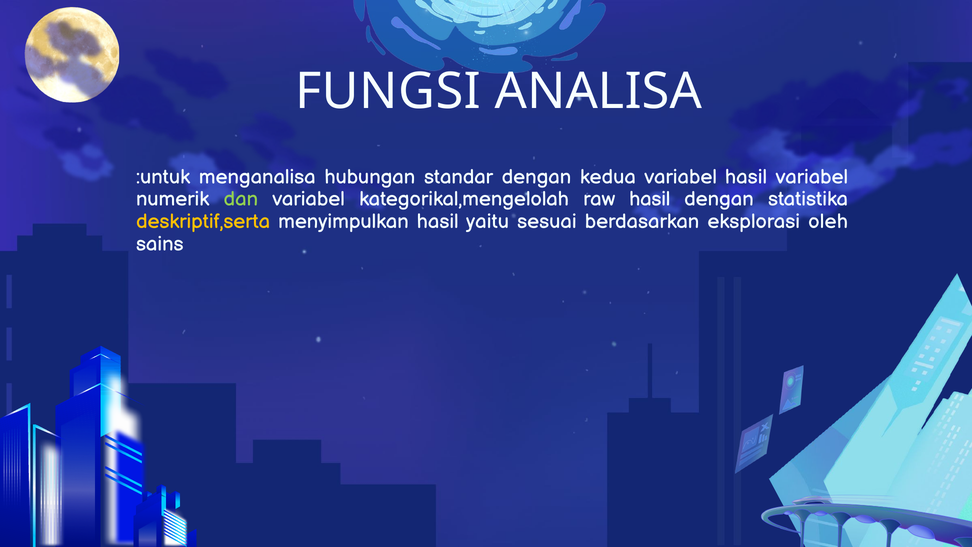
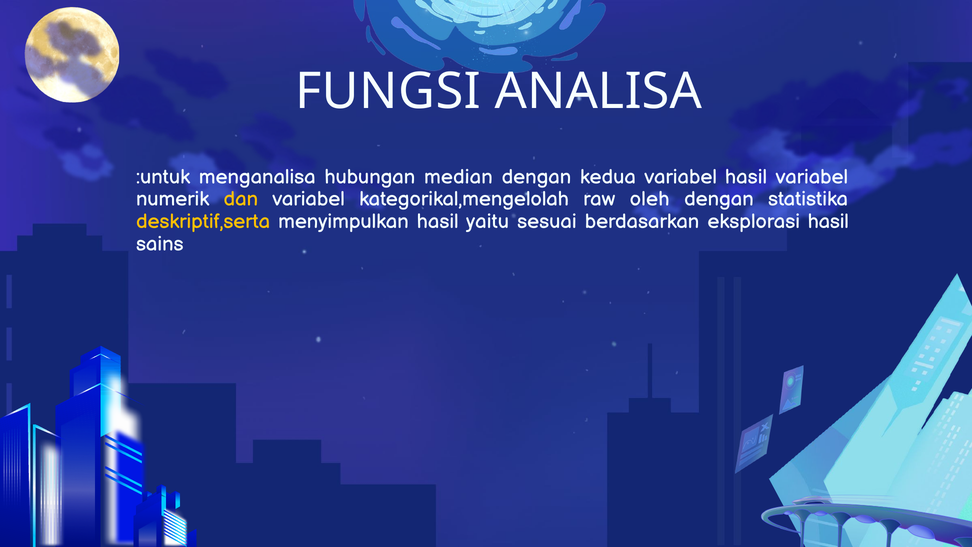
standar: standar -> median (458, 177)
dan colour: light green -> yellow (241, 199)
raw hasil: hasil -> oleh (650, 199)
eksplorasi oleh: oleh -> hasil (828, 221)
